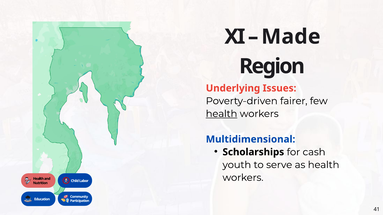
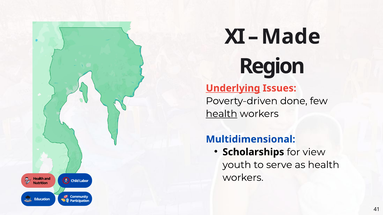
Underlying underline: none -> present (233, 88)
fairer: fairer -> done (294, 101)
cash: cash -> view (314, 152)
